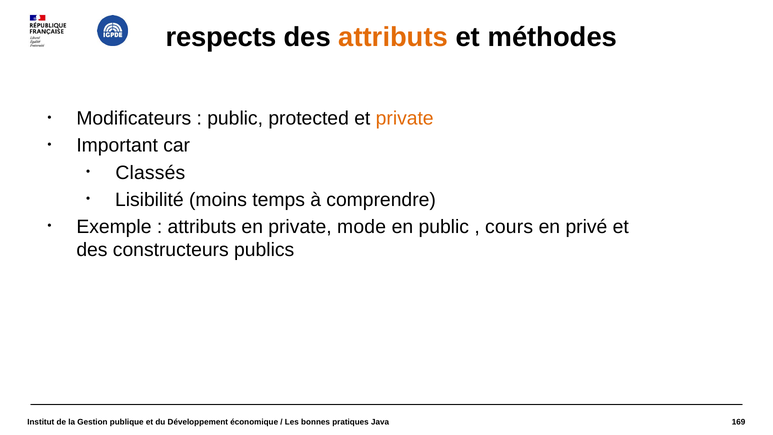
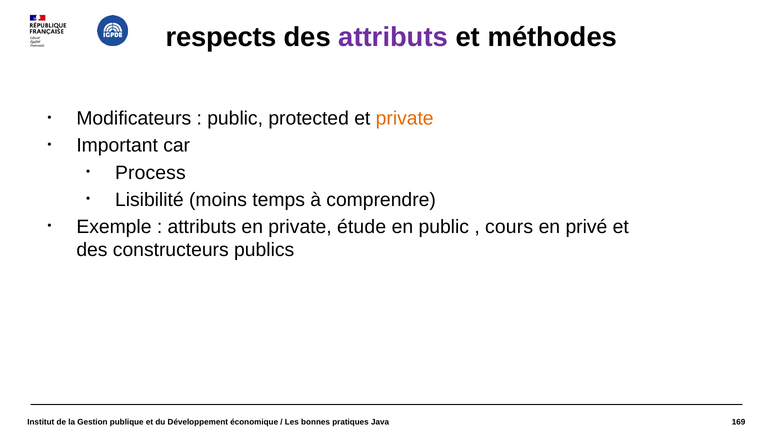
attributs colour: orange -> purple (393, 37)
Classés: Classés -> Process (150, 173)
mode: mode -> étude (362, 227)
